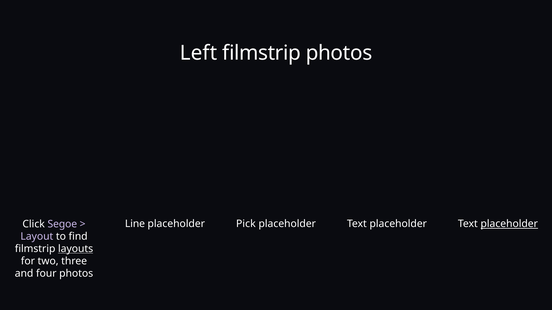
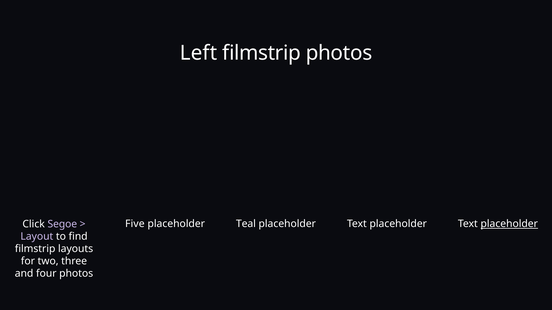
Line: Line -> Five (135, 224)
Pick: Pick -> Teal (246, 224)
layouts underline: present -> none (76, 249)
